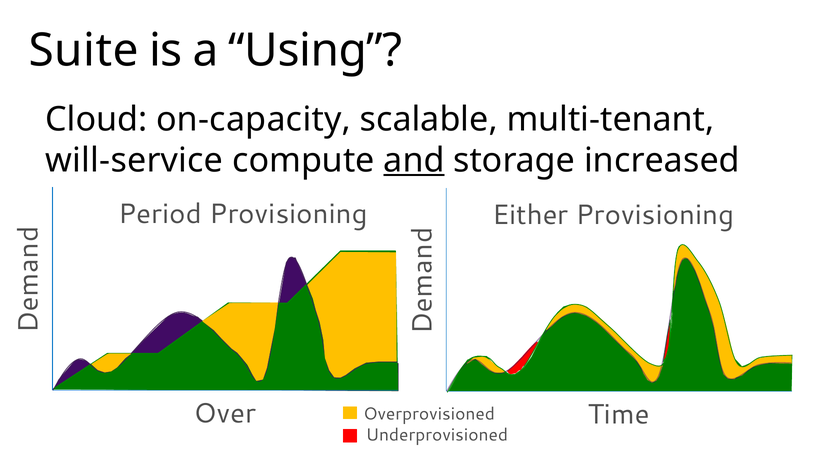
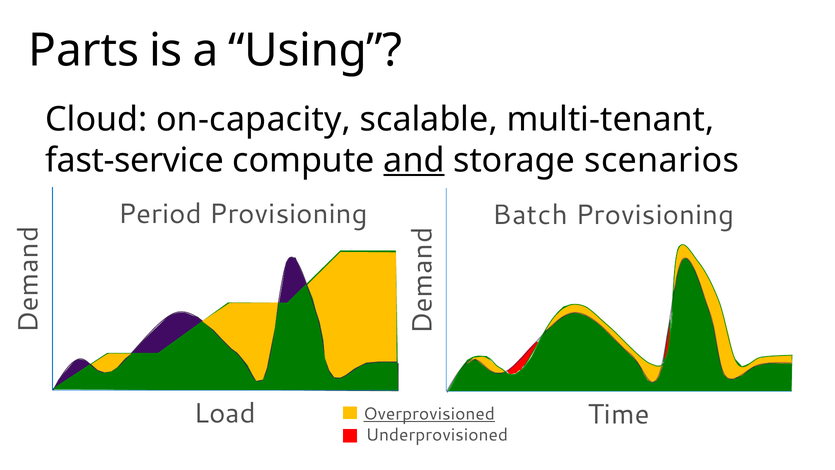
Suite: Suite -> Parts (84, 51)
will-service: will-service -> fast-service (135, 160)
increased: increased -> scenarios (662, 160)
Either: Either -> Batch (530, 215)
Over: Over -> Load (225, 413)
Overprovisioned underline: none -> present (429, 414)
